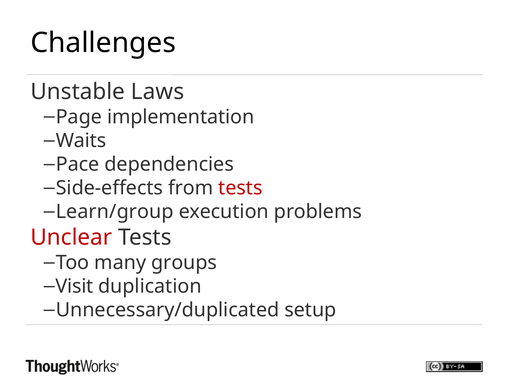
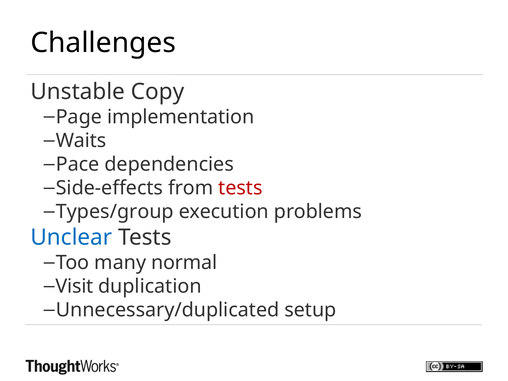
Laws: Laws -> Copy (158, 92)
Learn/group: Learn/group -> Types/group (115, 212)
Unclear colour: red -> blue (71, 237)
groups: groups -> normal (184, 263)
